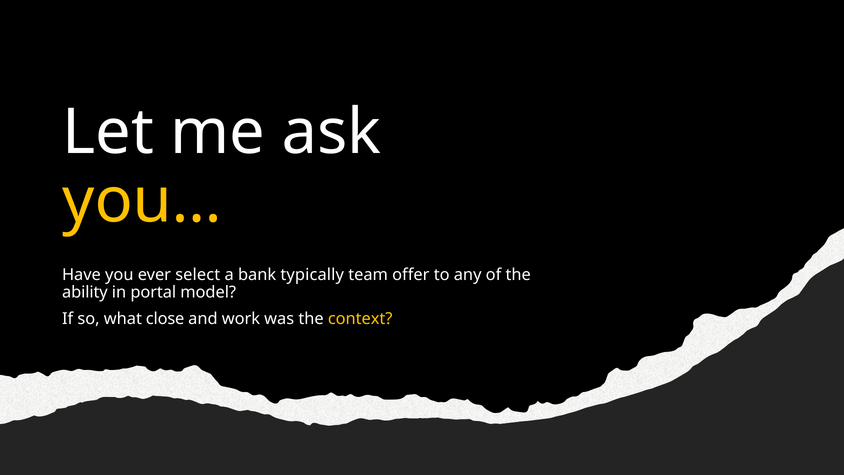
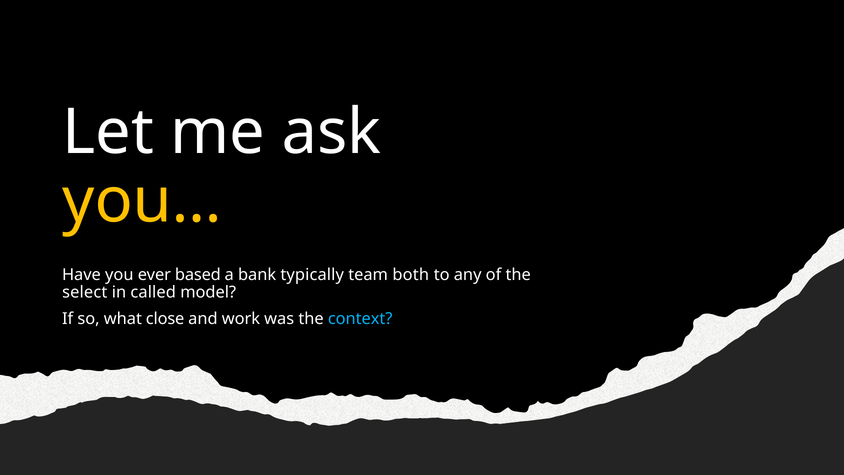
select: select -> based (198, 275)
offer: offer -> both (411, 275)
ability: ability -> select (85, 292)
portal: portal -> called (153, 292)
context colour: yellow -> light blue (360, 319)
